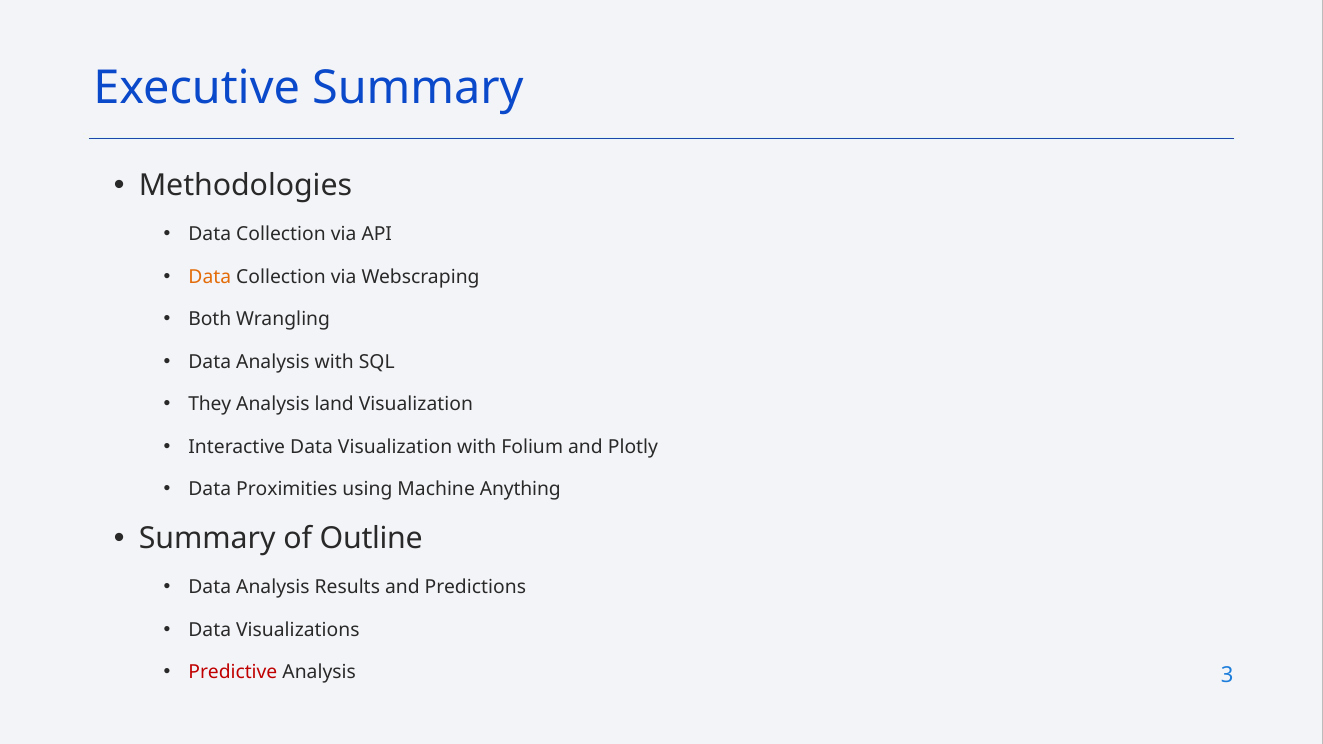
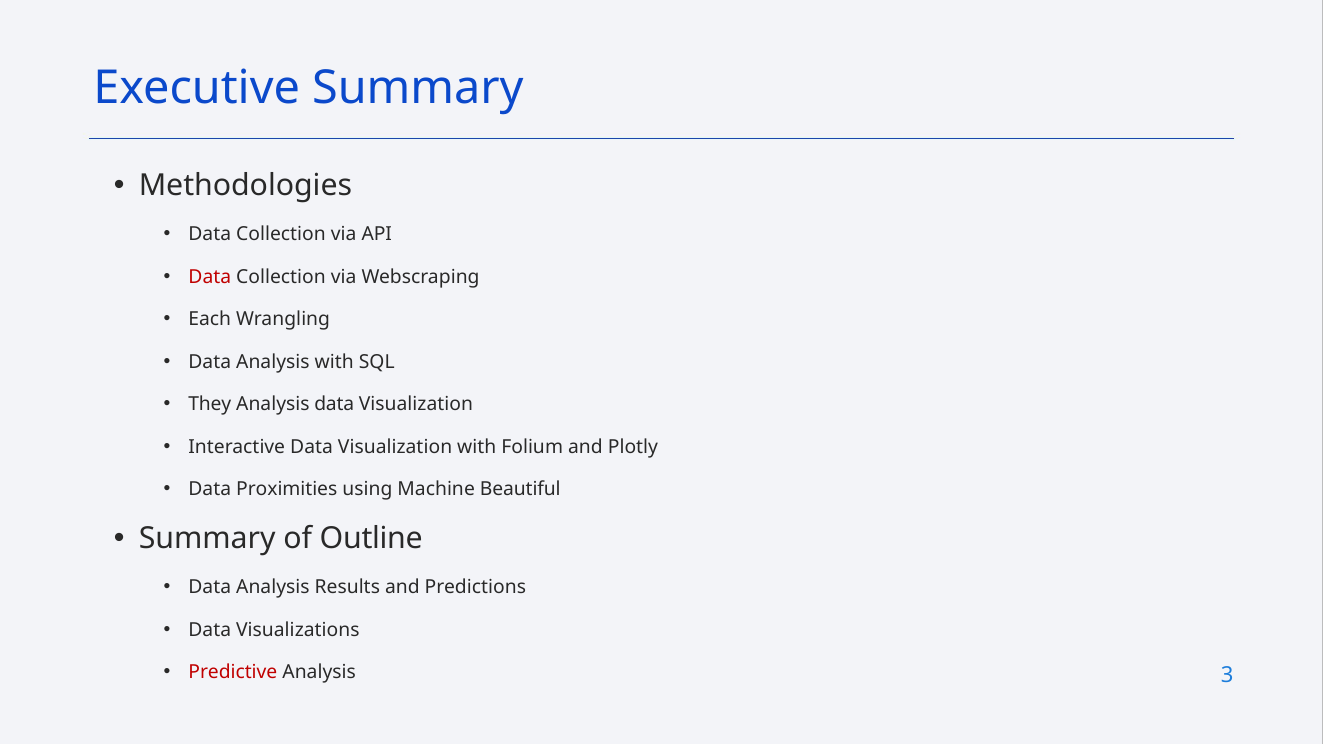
Data colour: orange -> red (210, 277)
Both: Both -> Each (210, 319)
Analysis land: land -> data (334, 404)
Anything: Anything -> Beautiful (520, 489)
